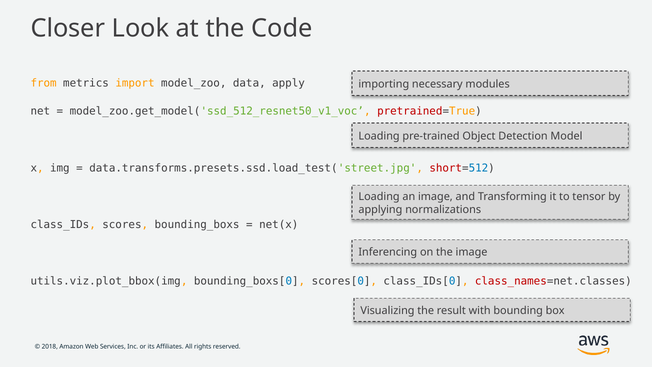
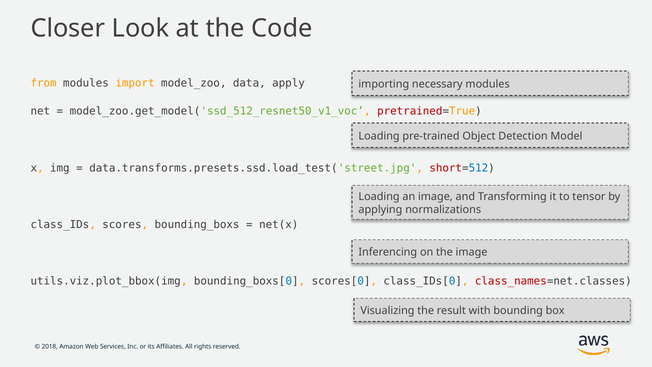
from metrics: metrics -> modules (86, 83)
